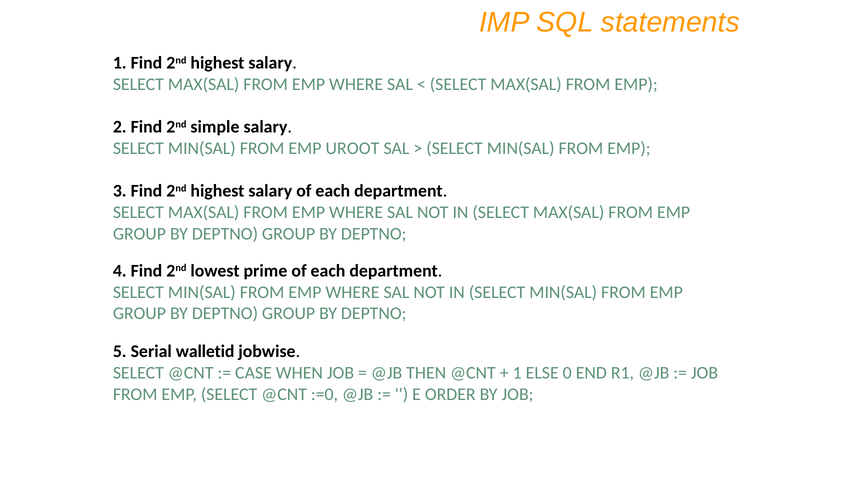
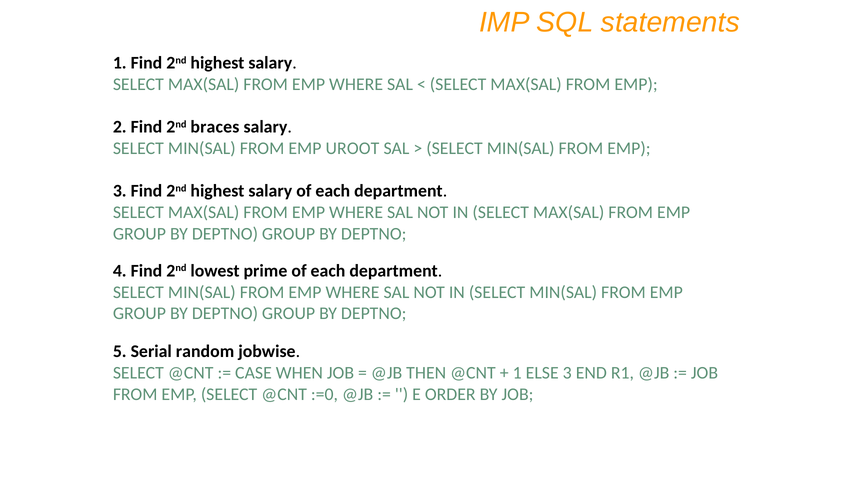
simple: simple -> braces (215, 127)
walletid: walletid -> random (205, 351)
ELSE 0: 0 -> 3 (567, 373)
